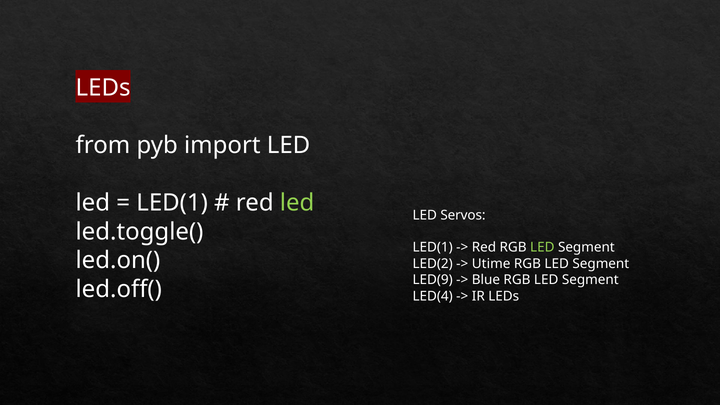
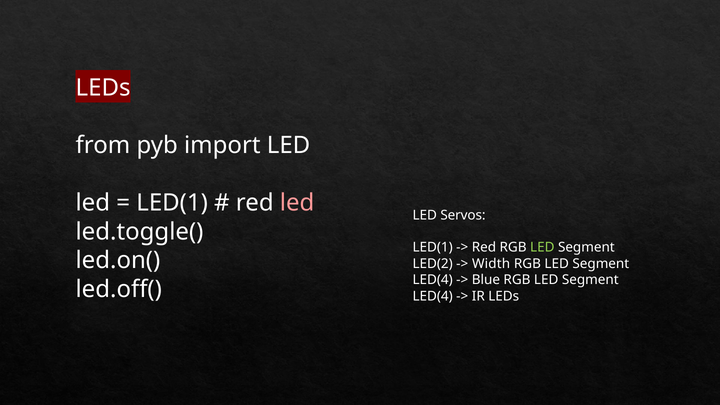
led colour: light green -> pink (297, 203)
Utime: Utime -> Width (491, 264)
LED(9: LED(9 -> LED(4 (433, 280)
